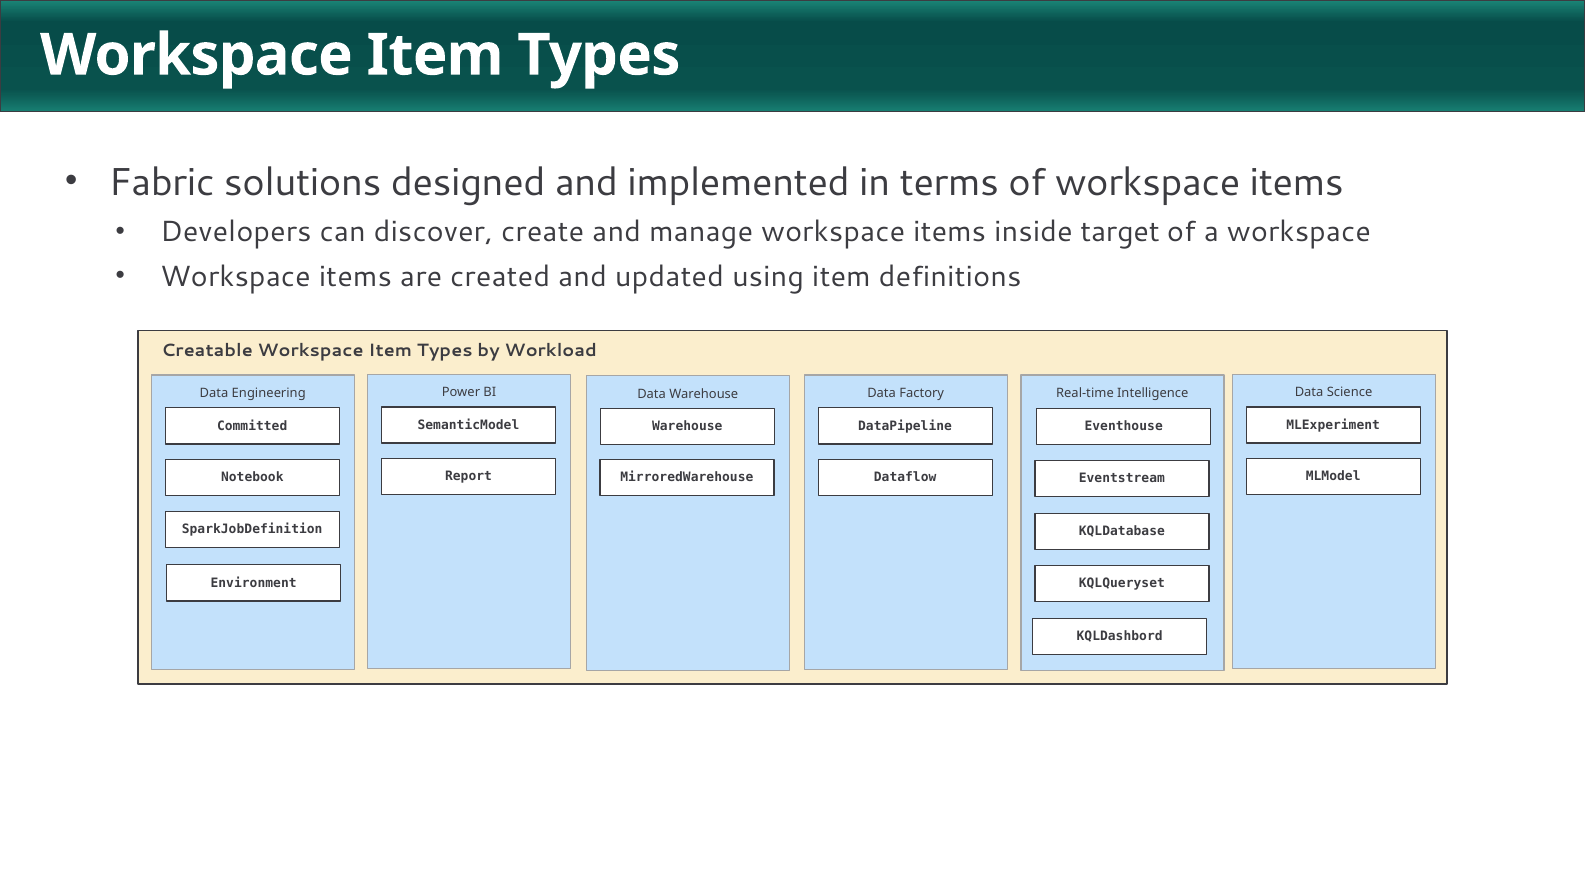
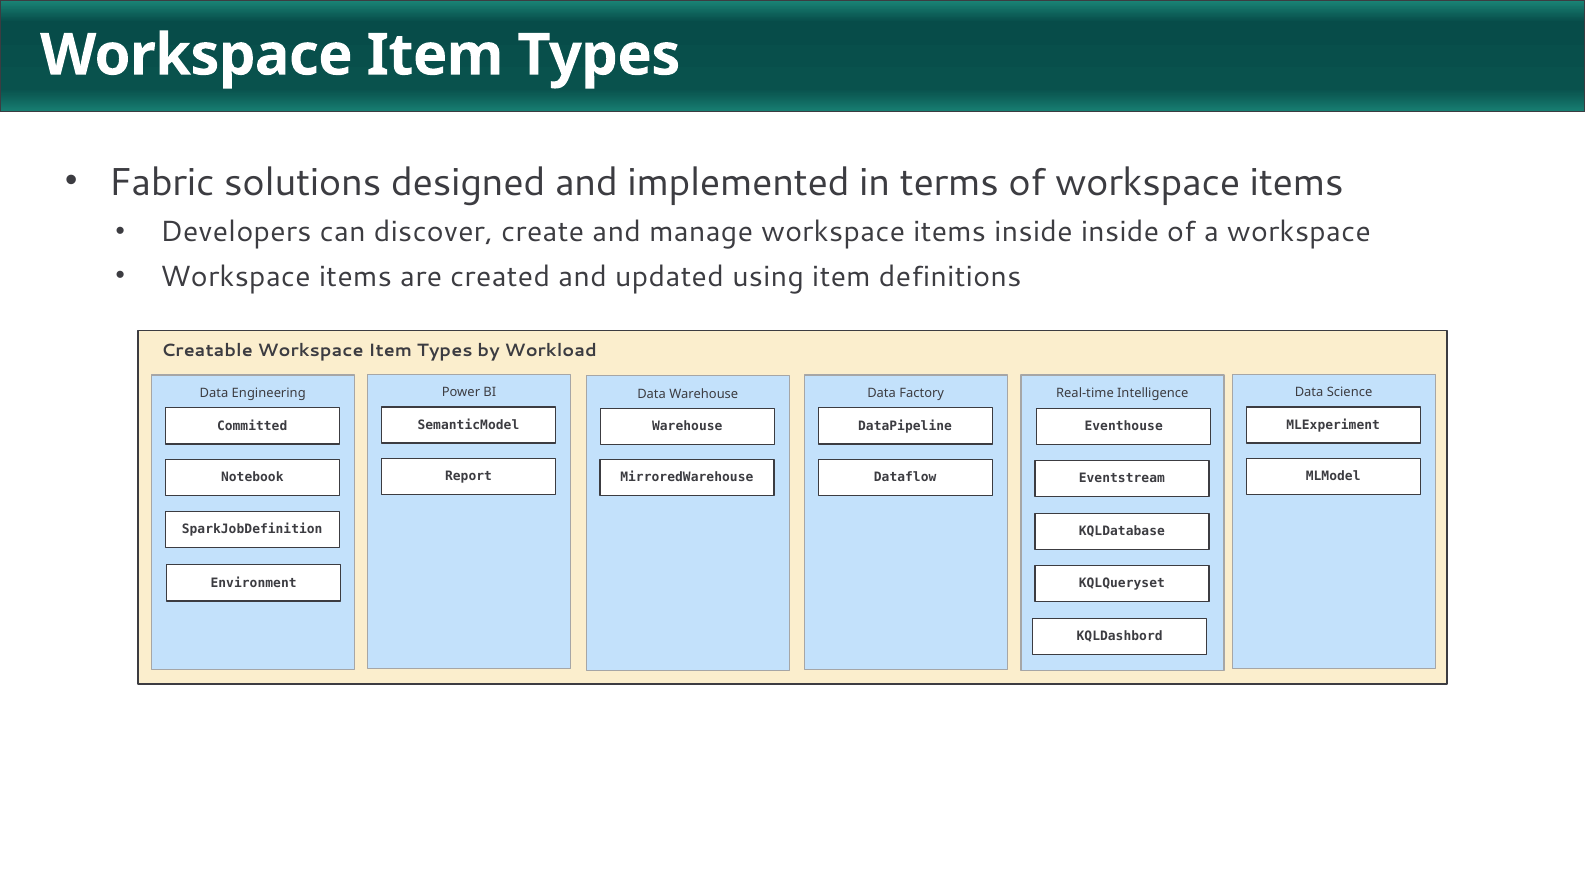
inside target: target -> inside (1120, 232)
